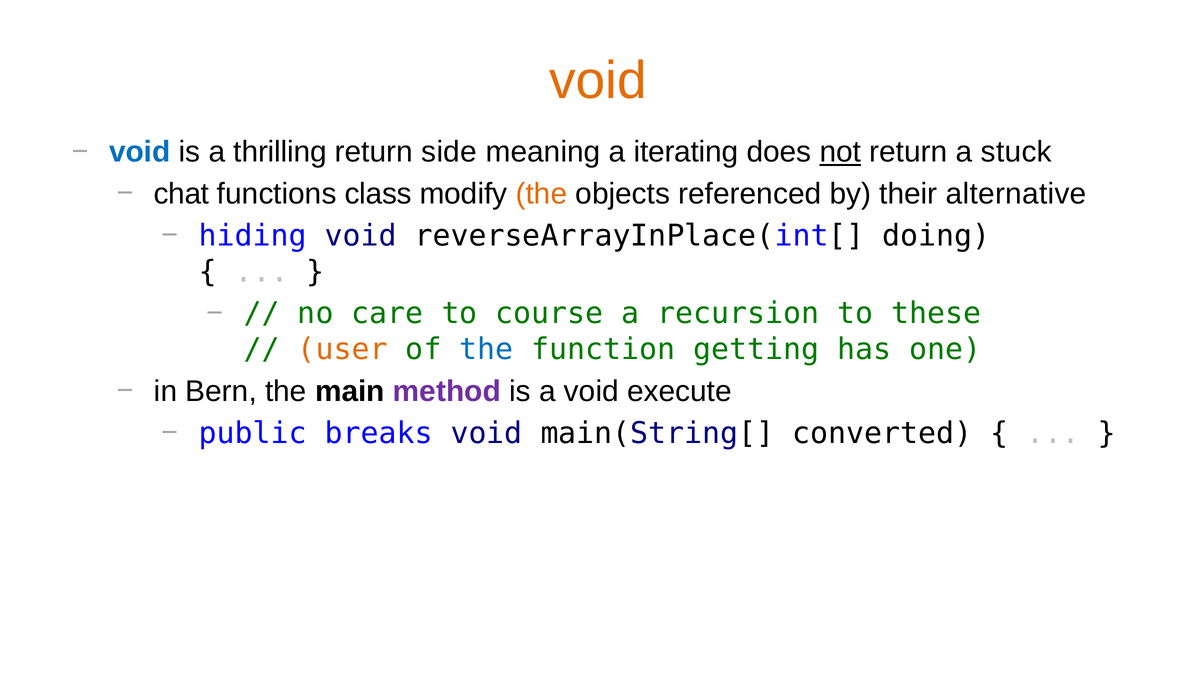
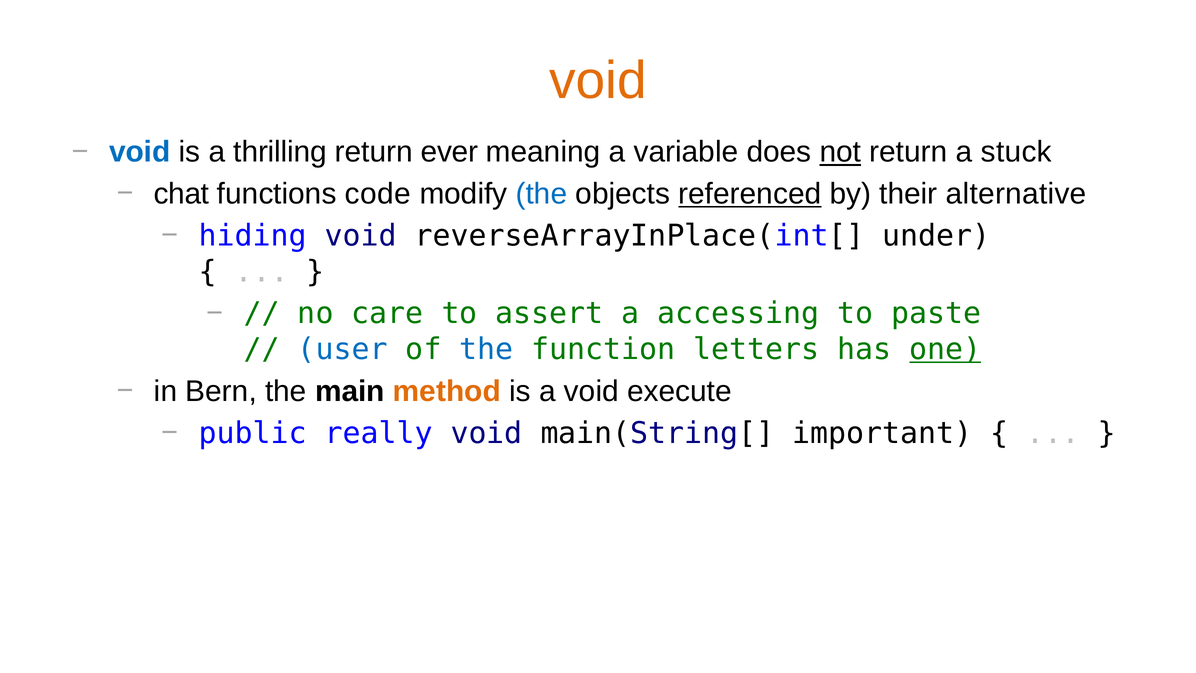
side: side -> ever (449, 152)
iterating: iterating -> variable (686, 152)
class: class -> code (378, 194)
the colour: orange -> blue (541, 194)
referenced underline: none -> present (750, 194)
doing: doing -> under (936, 236)
course: course -> assert (549, 313)
recursion: recursion -> accessing (738, 313)
these: these -> paste (936, 313)
user colour: orange -> blue (343, 349)
getting: getting -> letters (756, 349)
one underline: none -> present (945, 349)
method colour: purple -> orange (447, 391)
breaks: breaks -> really (379, 433)
converted: converted -> important (882, 433)
